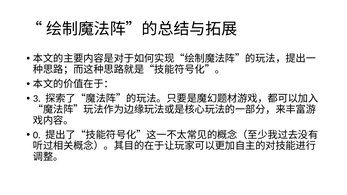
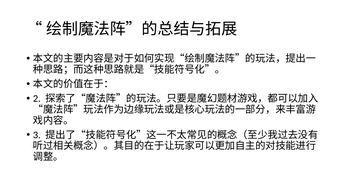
3: 3 -> 2 (37, 99)
0: 0 -> 3 (37, 135)
